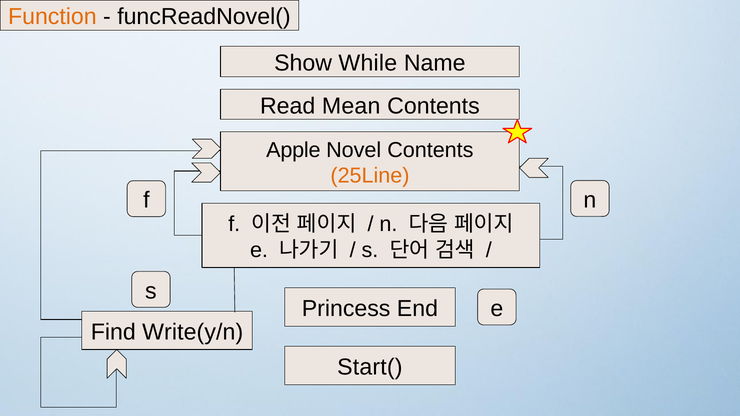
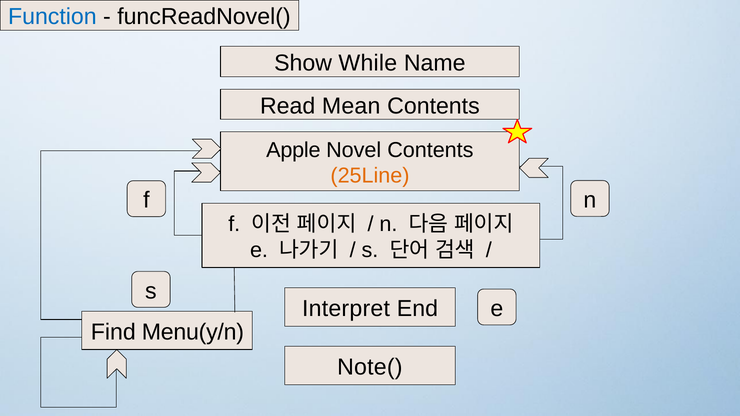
Function colour: orange -> blue (52, 17)
Princess: Princess -> Interpret (346, 309)
Write(y/n: Write(y/n -> Menu(y/n (193, 332)
Start(: Start( -> Note( (370, 368)
